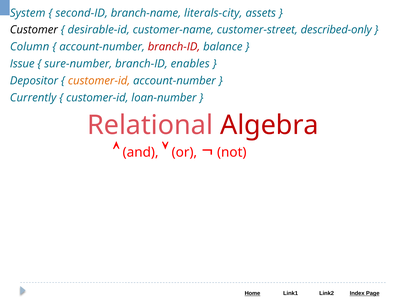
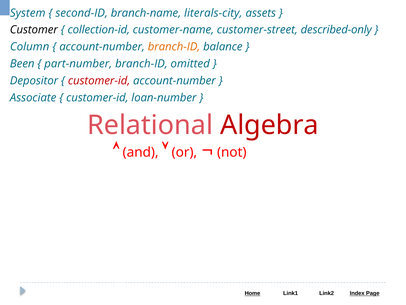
desirable-id: desirable-id -> collection-id (99, 30)
branch-ID colour: red -> orange (174, 47)
Issue: Issue -> Been (22, 64)
sure-number: sure-number -> part-number (78, 64)
enables: enables -> omitted (190, 64)
customer-id colour: orange -> red (99, 81)
Currently: Currently -> Associate (33, 98)
